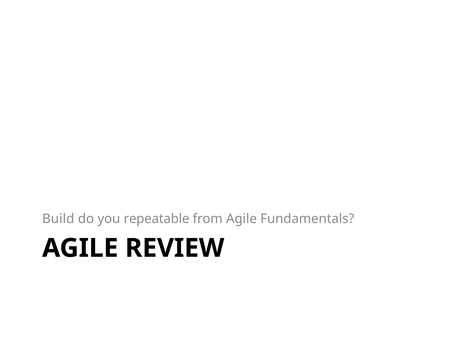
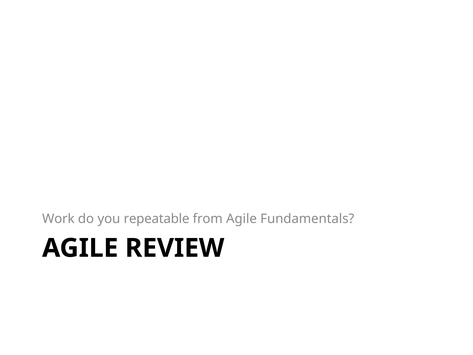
Build: Build -> Work (58, 219)
